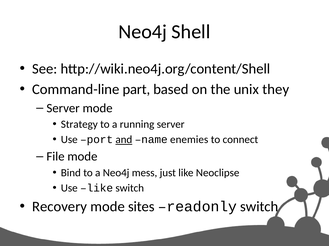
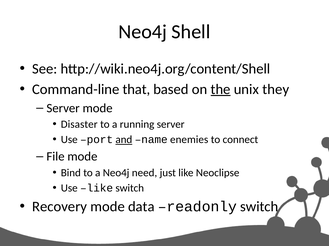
part: part -> that (136, 90)
the underline: none -> present (221, 90)
Strategy: Strategy -> Disaster (79, 125)
mess: mess -> need (145, 173)
sites: sites -> data (141, 207)
